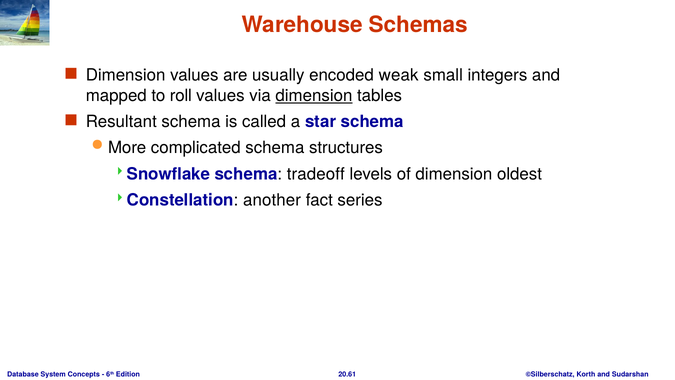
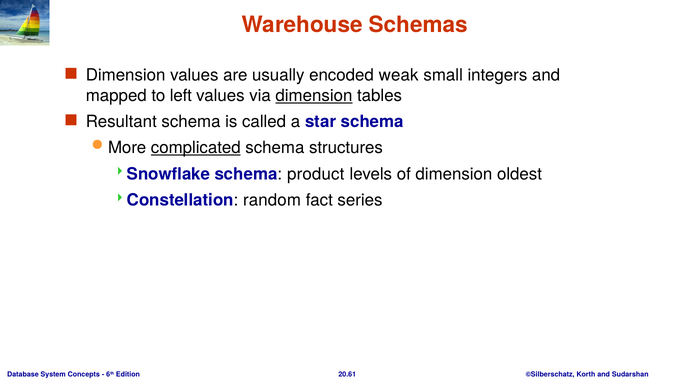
roll: roll -> left (181, 95)
complicated underline: none -> present (196, 148)
tradeoff: tradeoff -> product (316, 174)
another: another -> random (272, 200)
